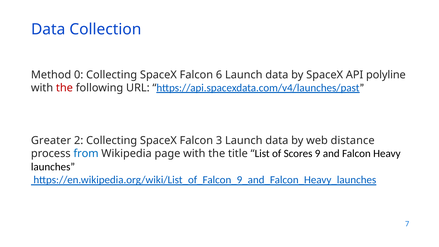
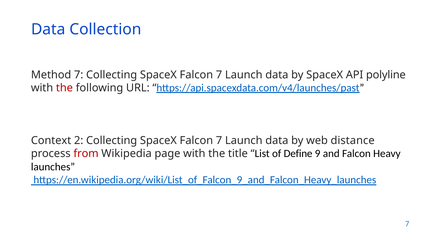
Method 0: 0 -> 7 (79, 75)
6: 6 -> 7 (219, 75)
Greater: Greater -> Context (51, 140)
3: 3 -> 7 (219, 140)
from colour: blue -> red (86, 154)
Scores: Scores -> Define (298, 154)
